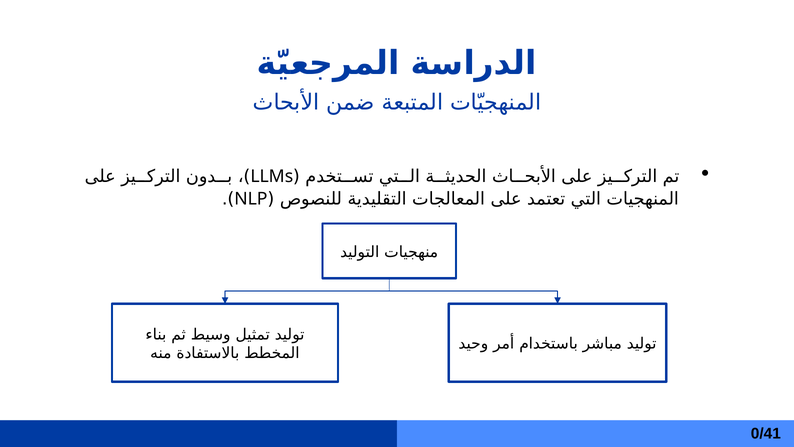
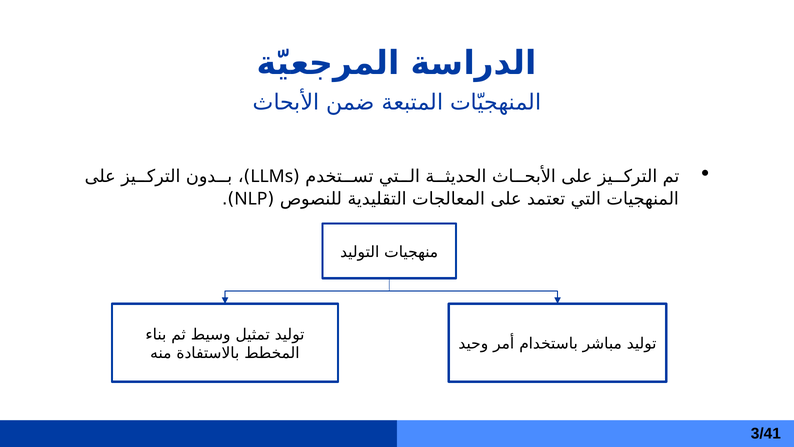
0/41: 0/41 -> 3/41 (766, 433)
